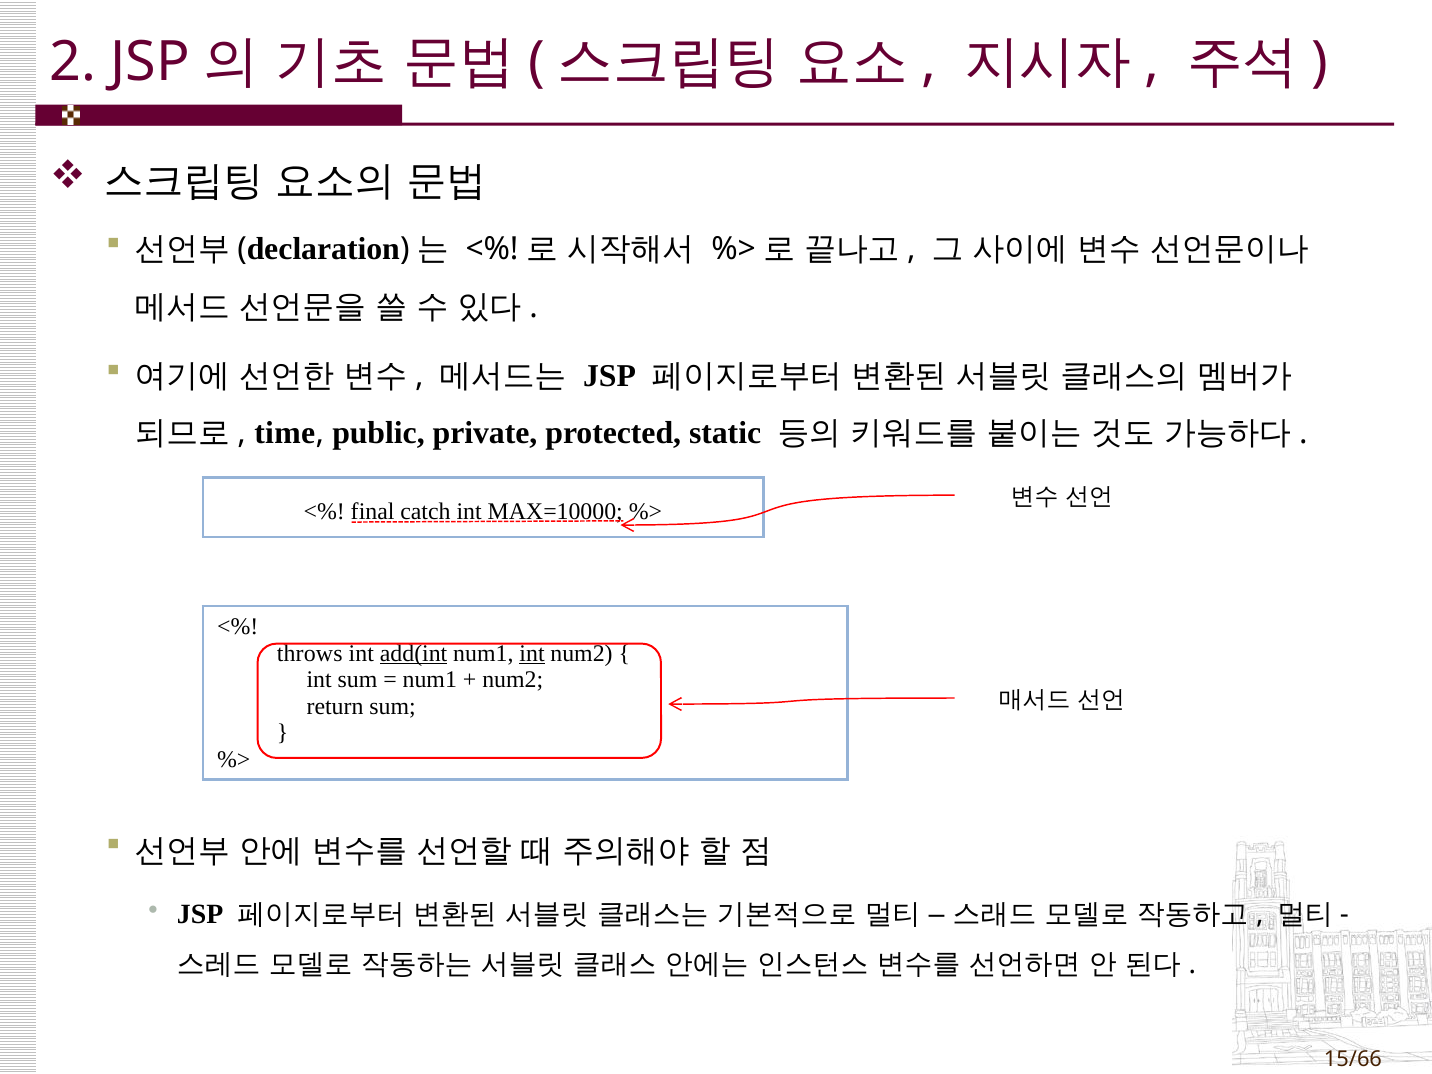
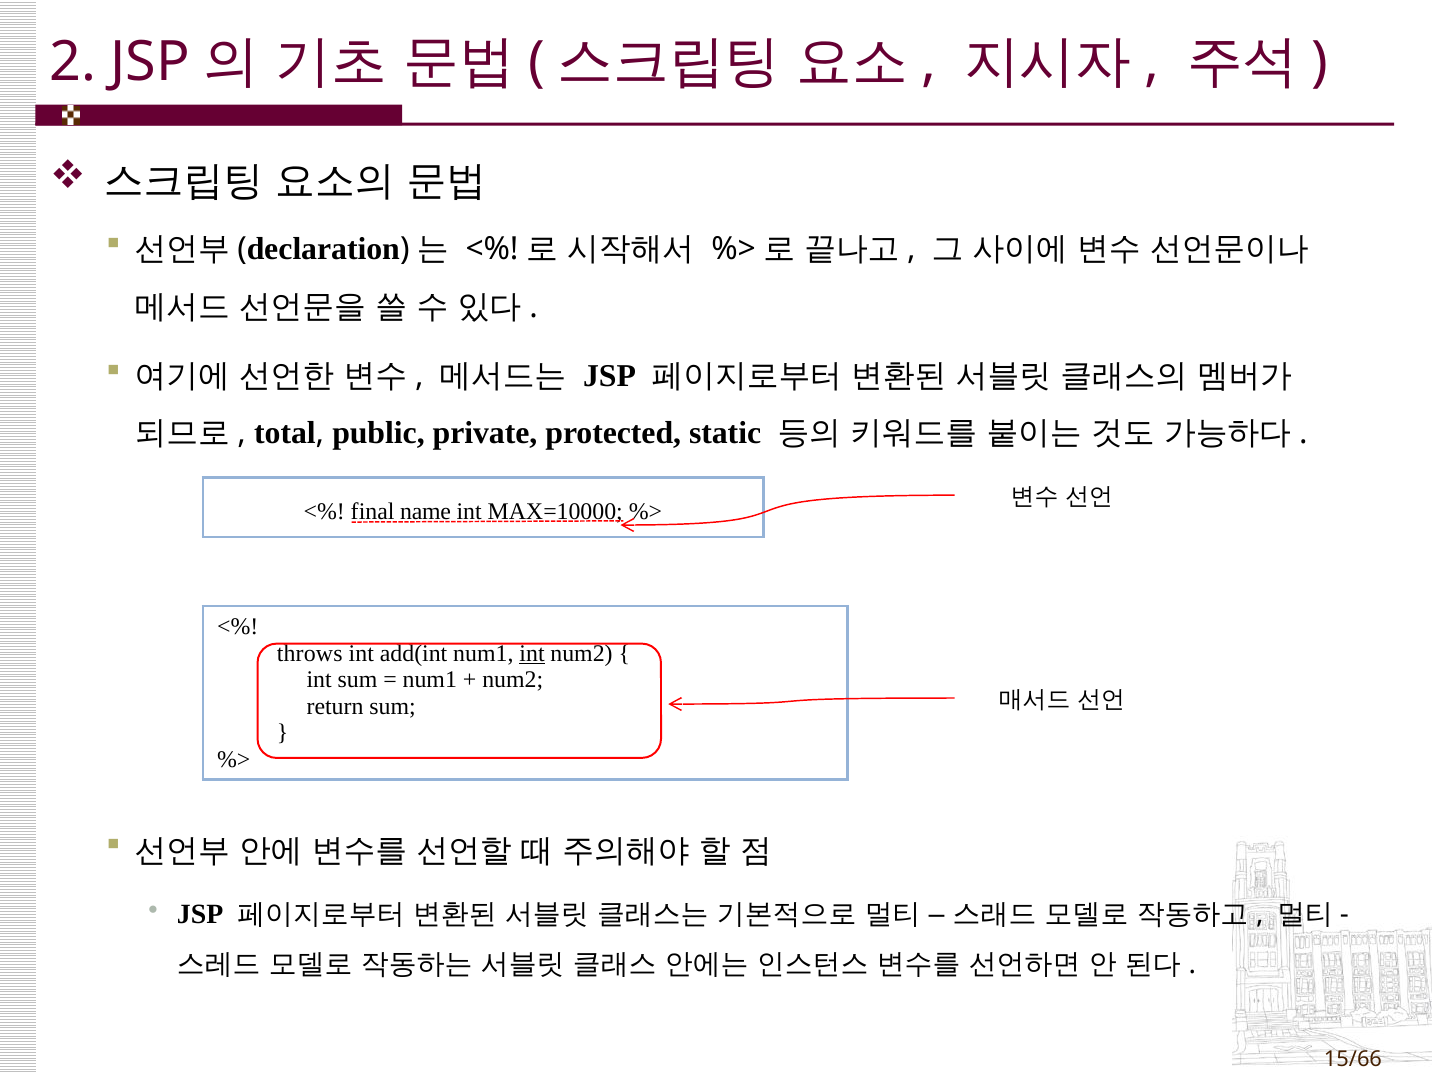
time: time -> total (285, 433)
catch: catch -> name (426, 511)
add(int underline: present -> none (414, 653)
